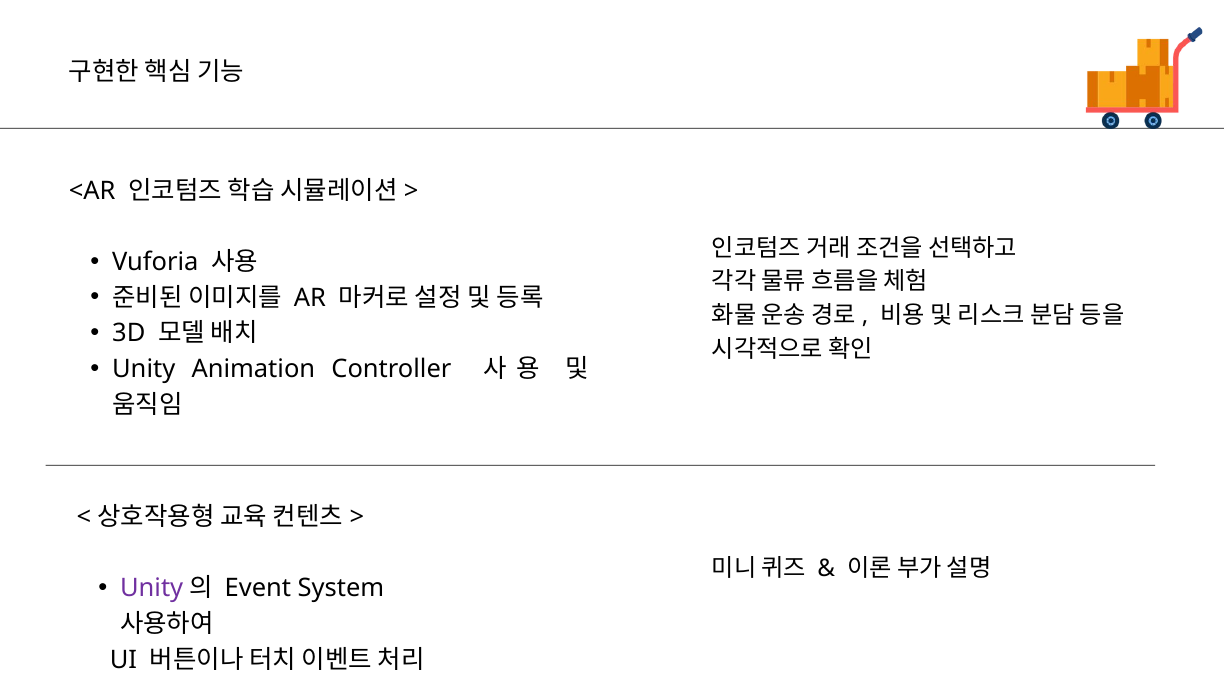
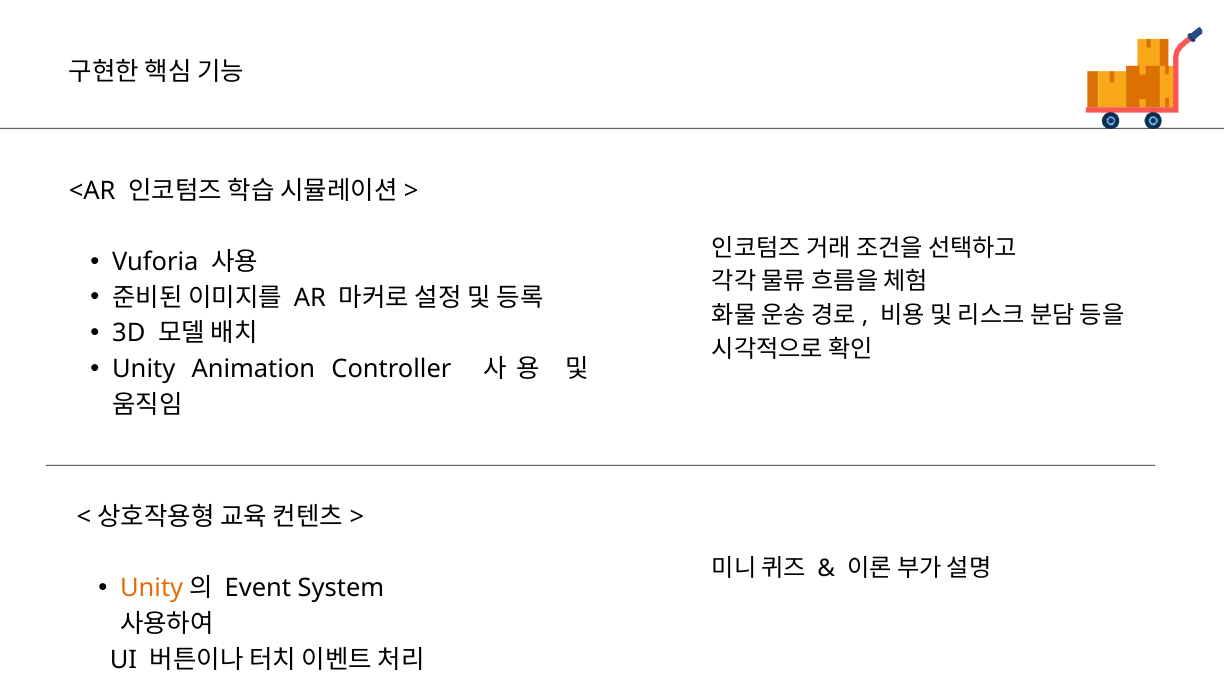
Unity colour: purple -> orange (152, 589)
